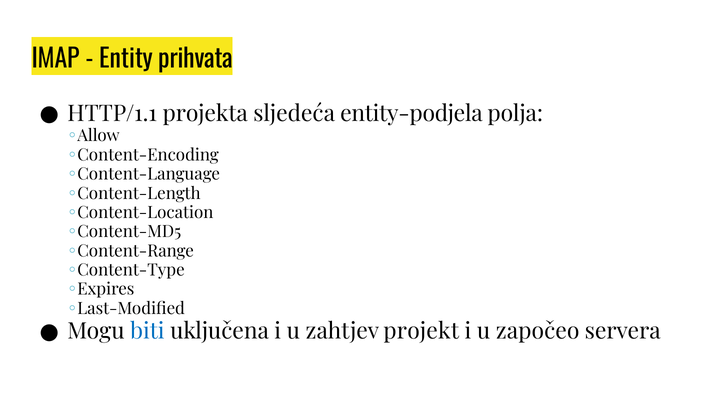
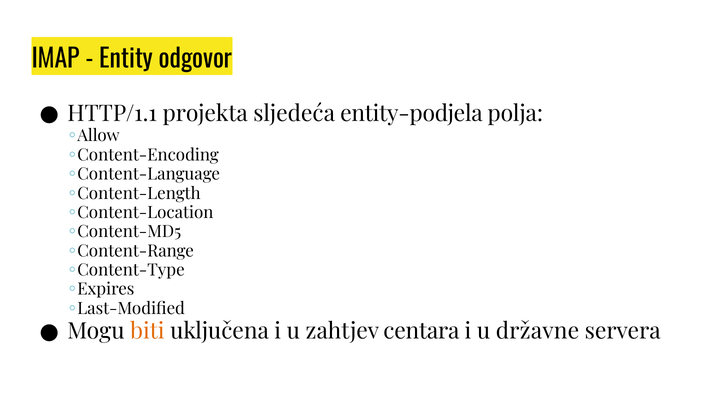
prihvata: prihvata -> odgovor (196, 59)
biti colour: blue -> orange (147, 332)
projekt: projekt -> centara (421, 332)
započeo: započeo -> državne (538, 332)
